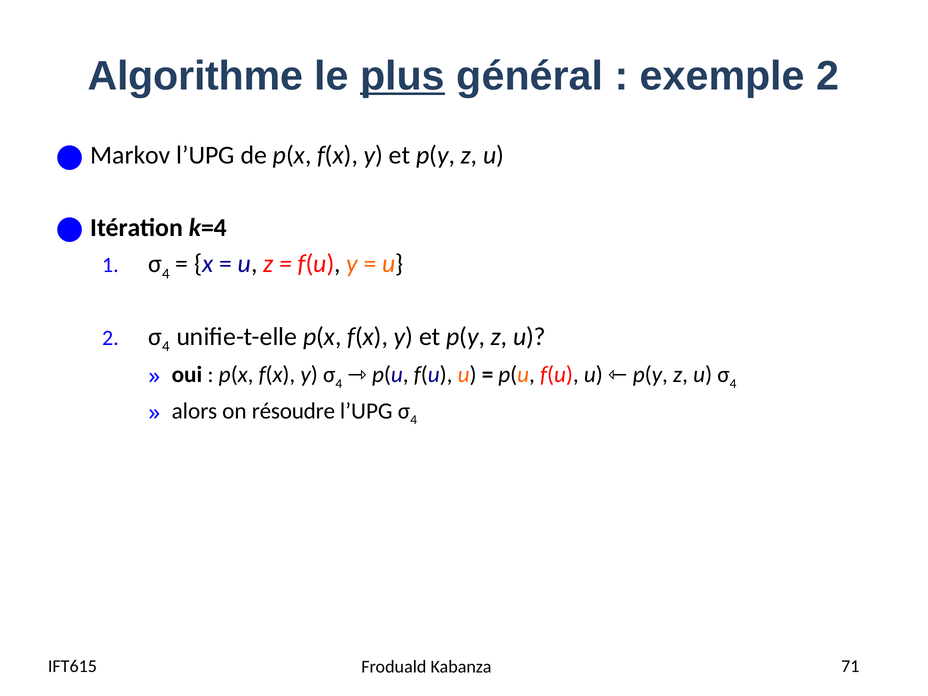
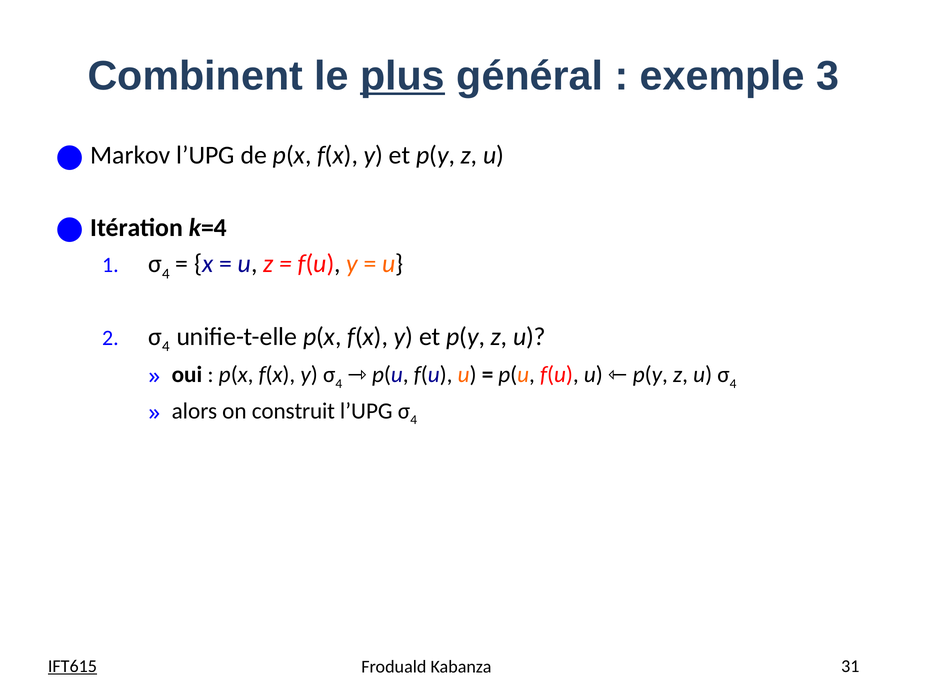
Algorithme: Algorithme -> Combinent (195, 76)
exemple 2: 2 -> 3 (828, 76)
résoudre: résoudre -> construit (293, 411)
IFT615 underline: none -> present (72, 666)
71: 71 -> 31 (850, 666)
